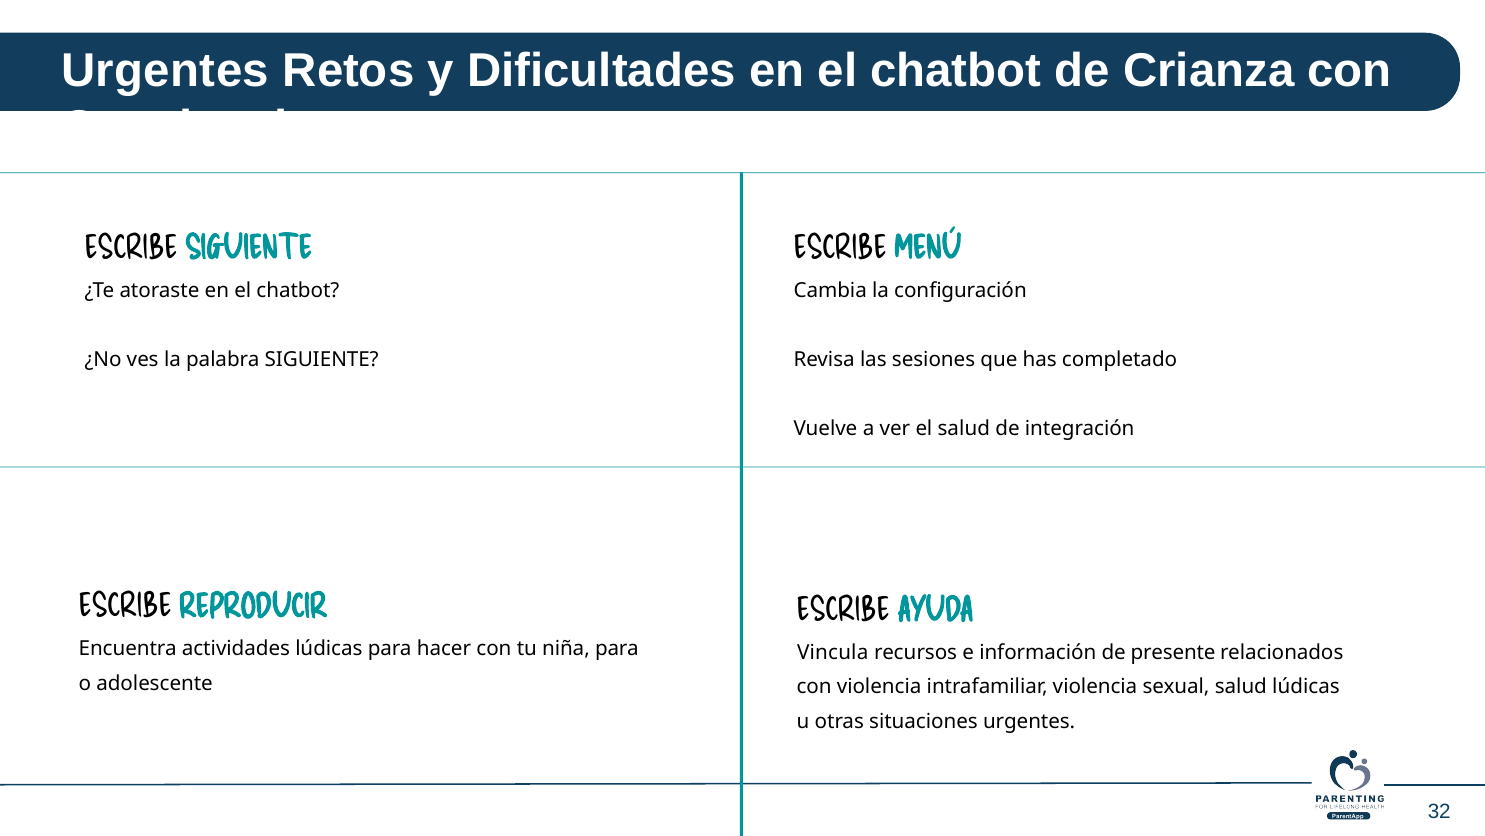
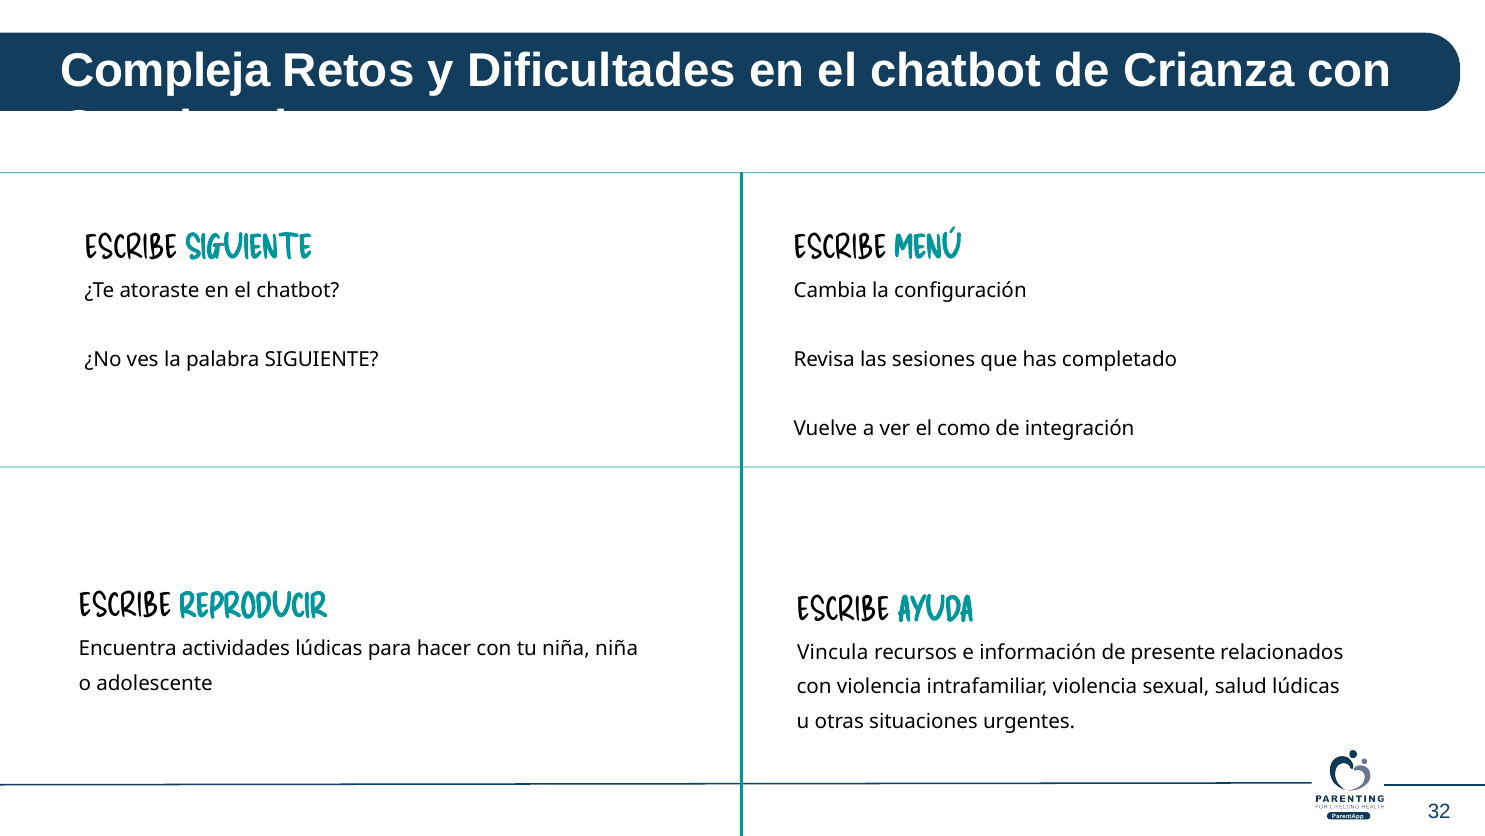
Urgentes: Urgentes -> Compleja (166, 71)
el salud: salud -> como (964, 429)
niña para: para -> niña (617, 649)
